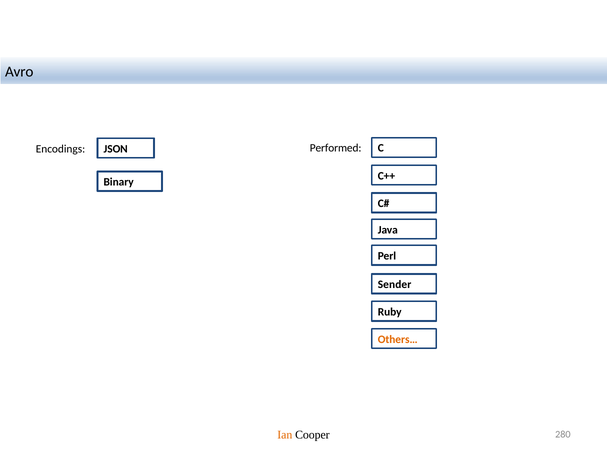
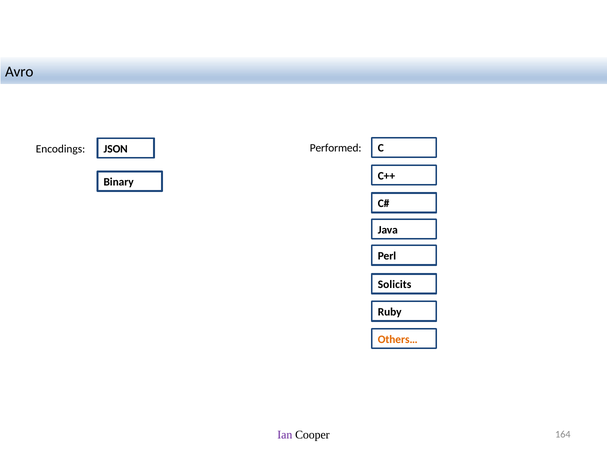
Sender: Sender -> Solicits (395, 285)
Ian colour: orange -> purple (285, 435)
280: 280 -> 164 (563, 435)
